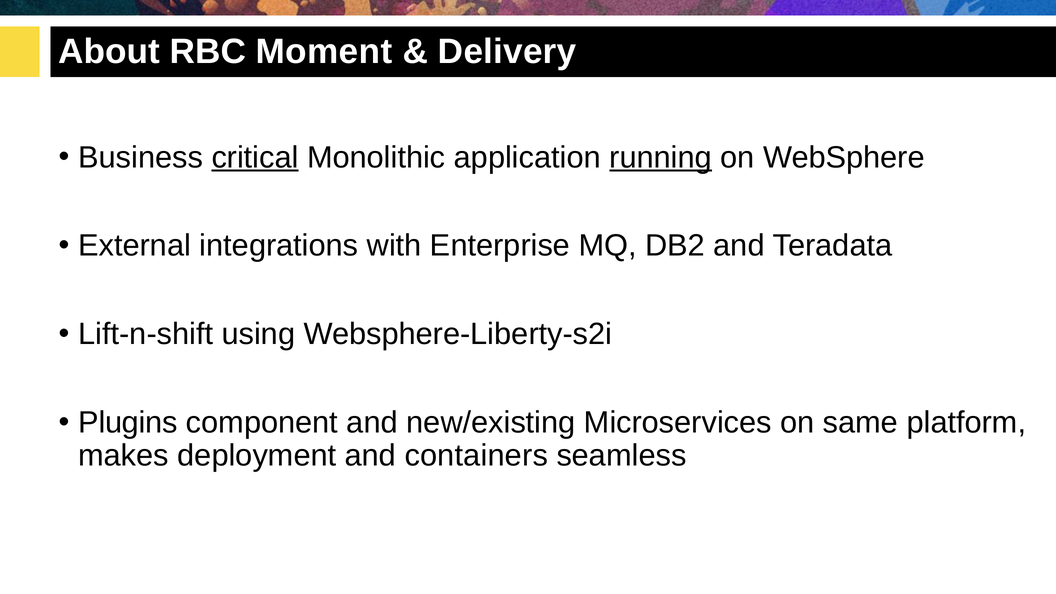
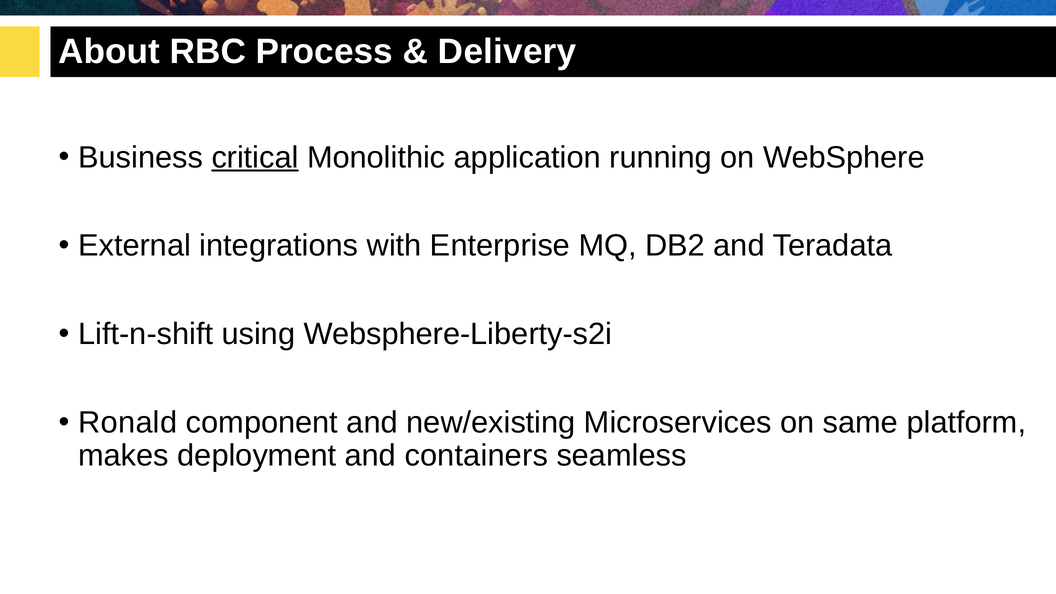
Moment: Moment -> Process (324, 52)
running underline: present -> none (661, 157)
Plugins: Plugins -> Ronald (128, 423)
